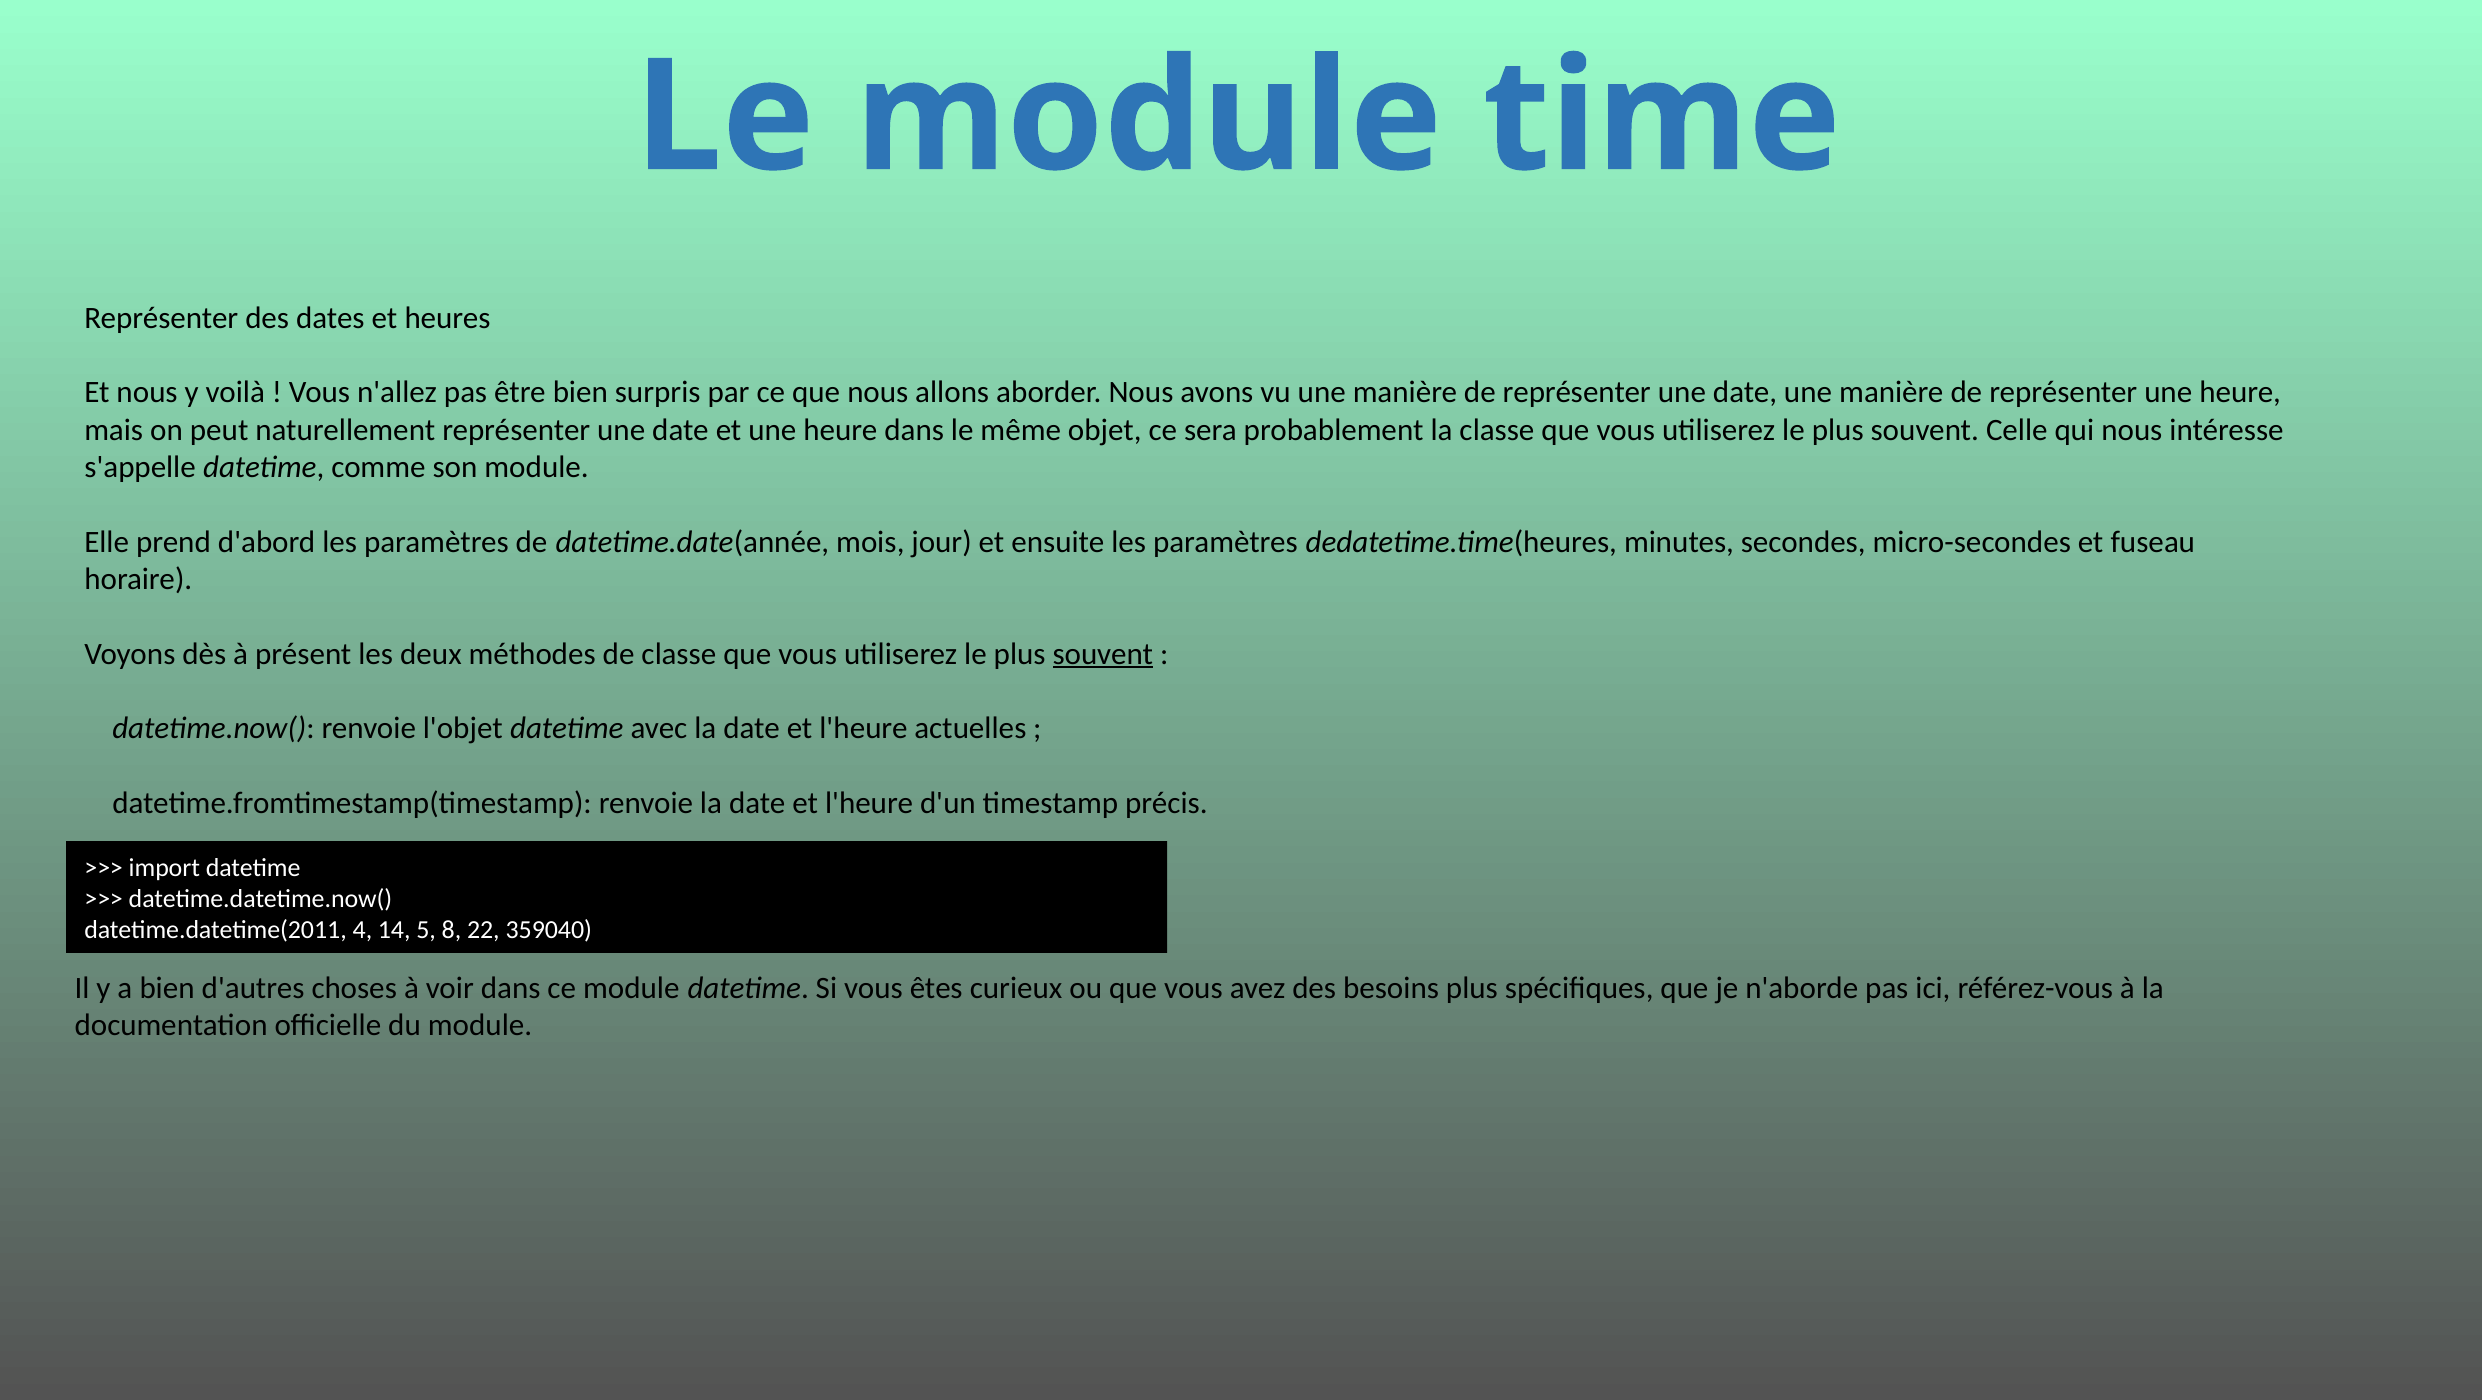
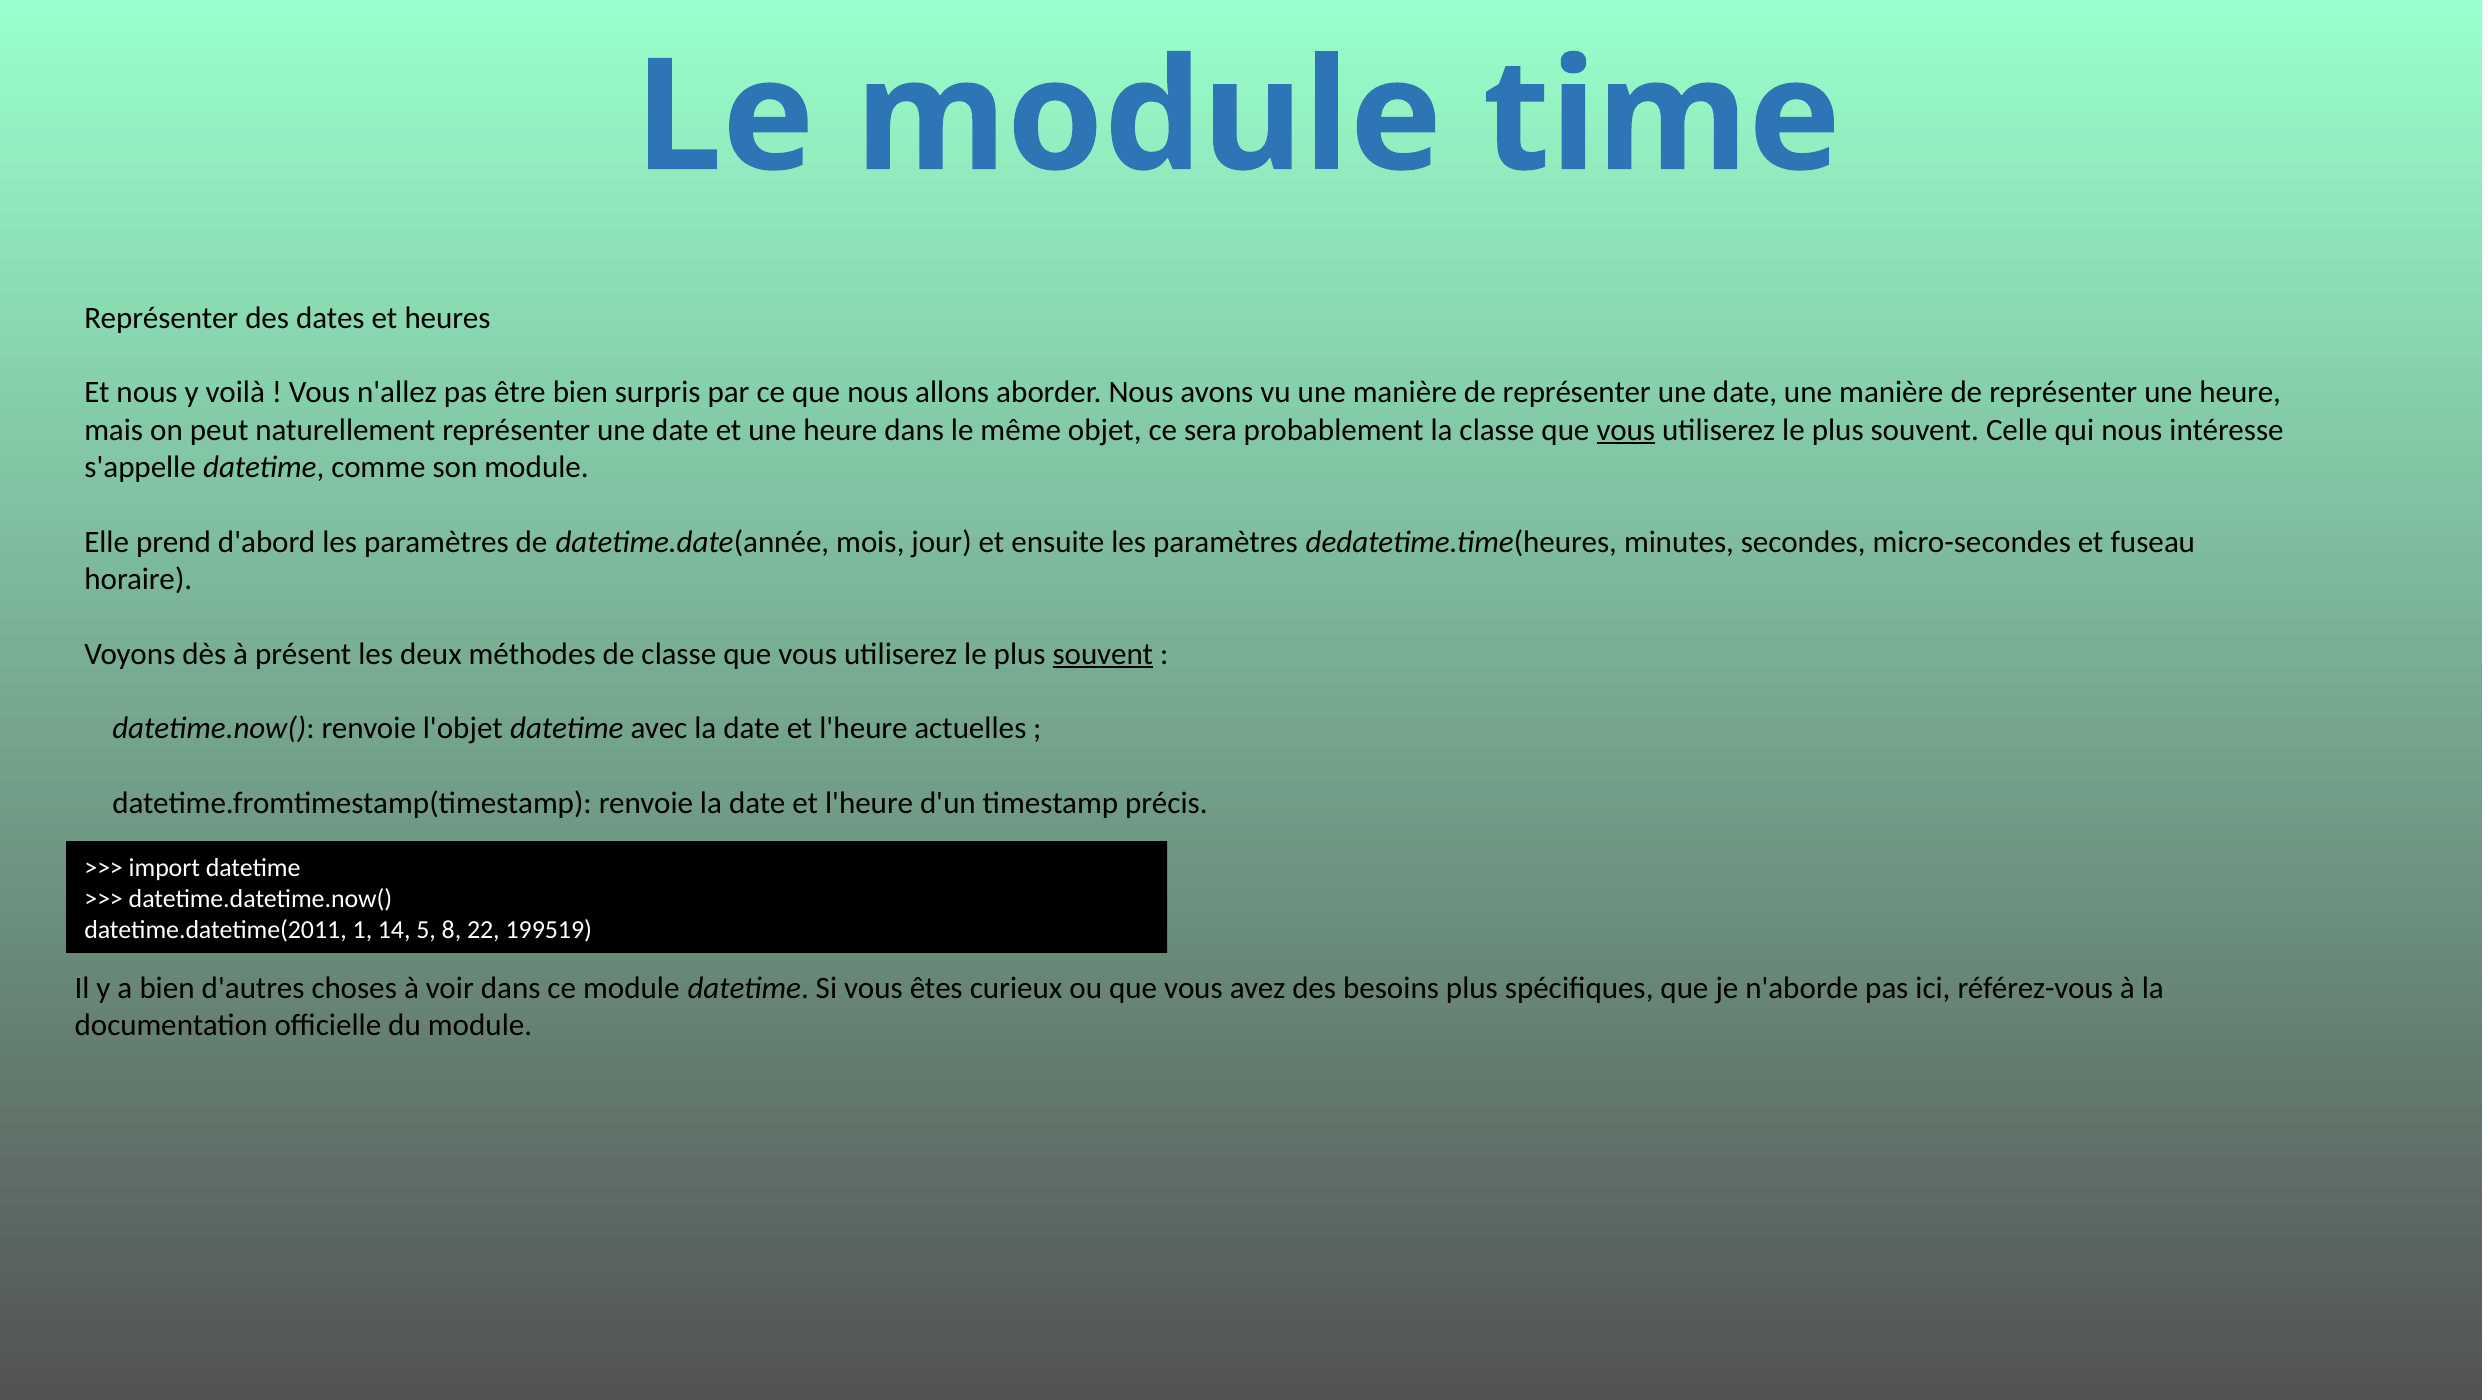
vous underline: none -> present (1626, 430)
4: 4 -> 1 (362, 930)
359040: 359040 -> 199519 (549, 930)
